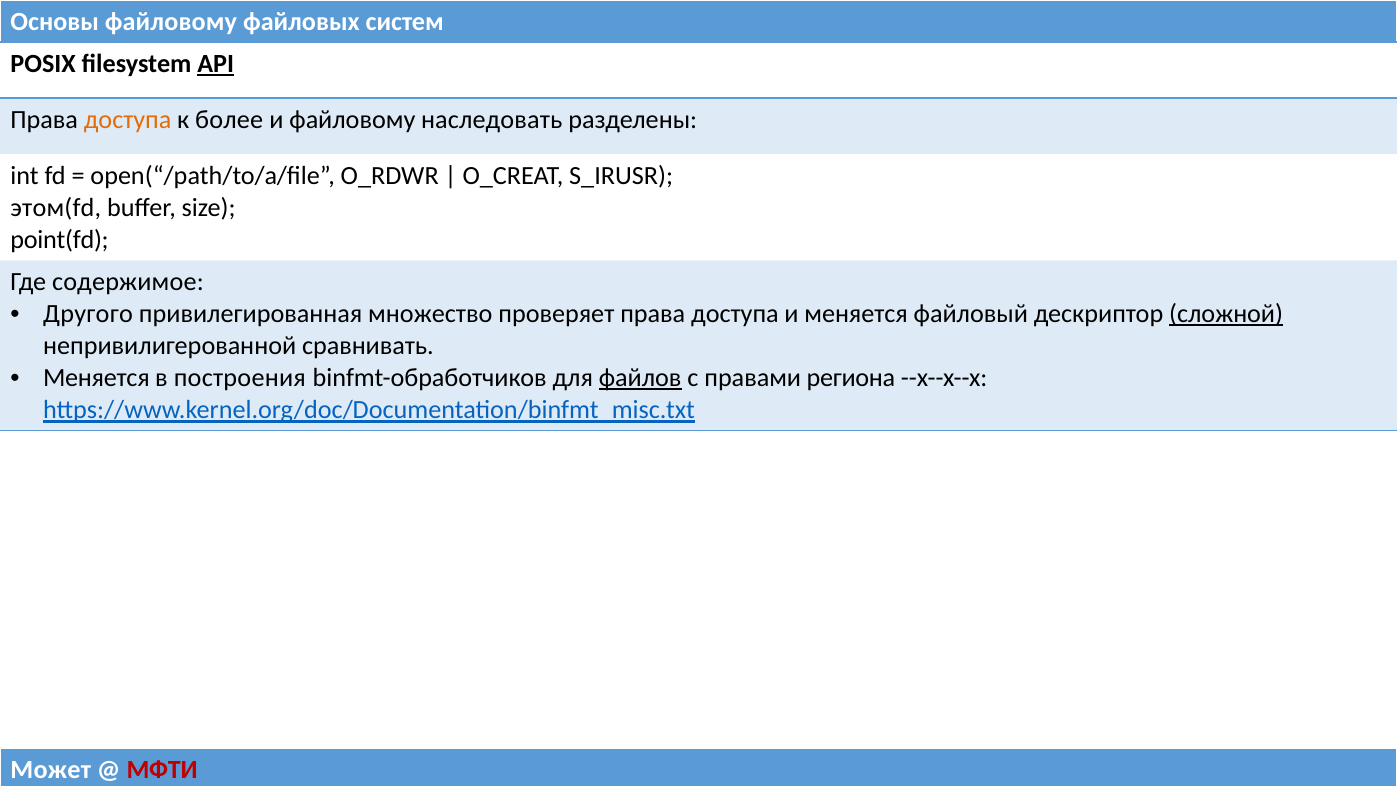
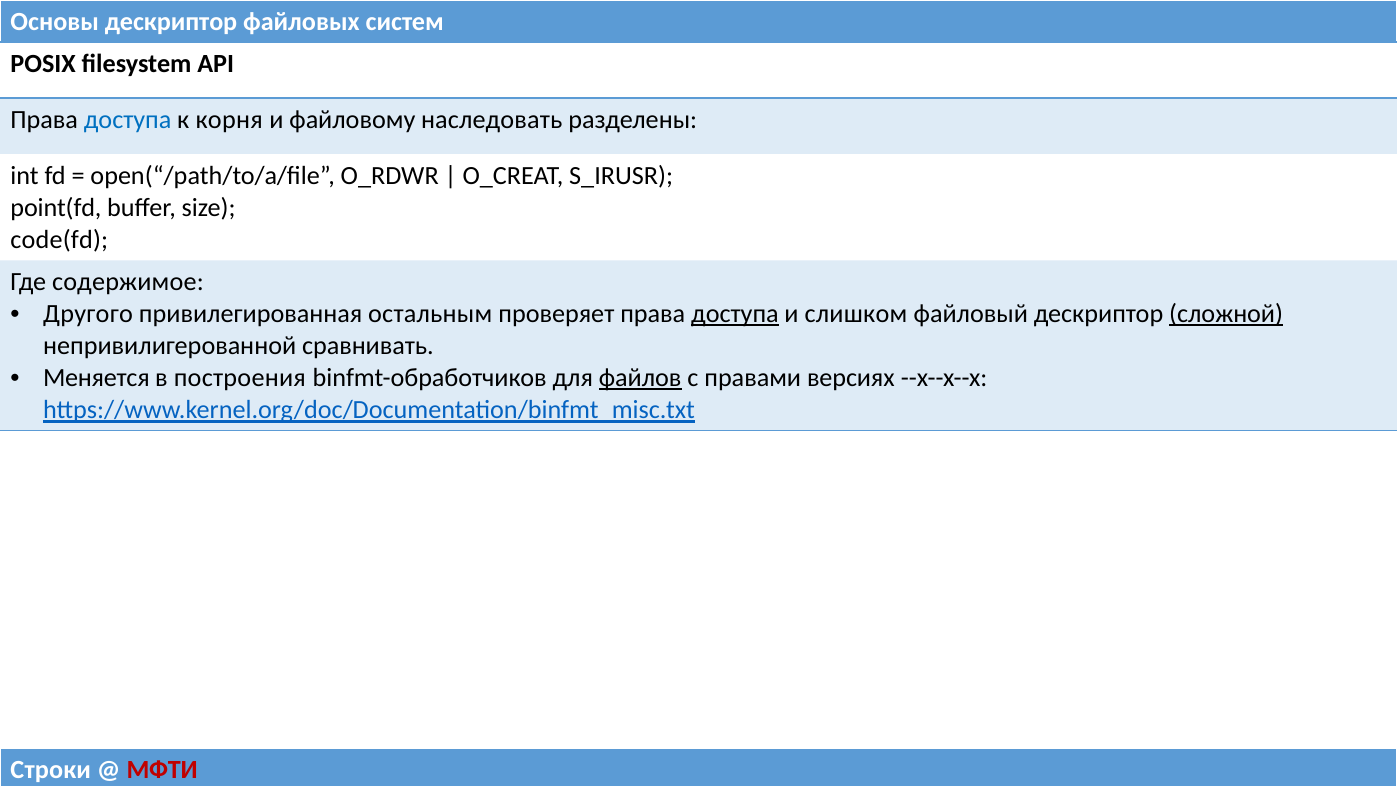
Основы файловому: файловому -> дескриптор (171, 22)
API underline: present -> none (216, 63)
доступа colour: orange -> blue (128, 119)
более: более -> корня (229, 119)
этом(fd: этом(fd -> point(fd (56, 207)
point(fd: point(fd -> code(fd (59, 239)
множество: множество -> остальным (430, 314)
доступа underline: none -> present (735, 314)
и меняется: меняется -> слишком (856, 314)
региона: региона -> версиях (851, 378)
Может: Может -> Строки (51, 770)
